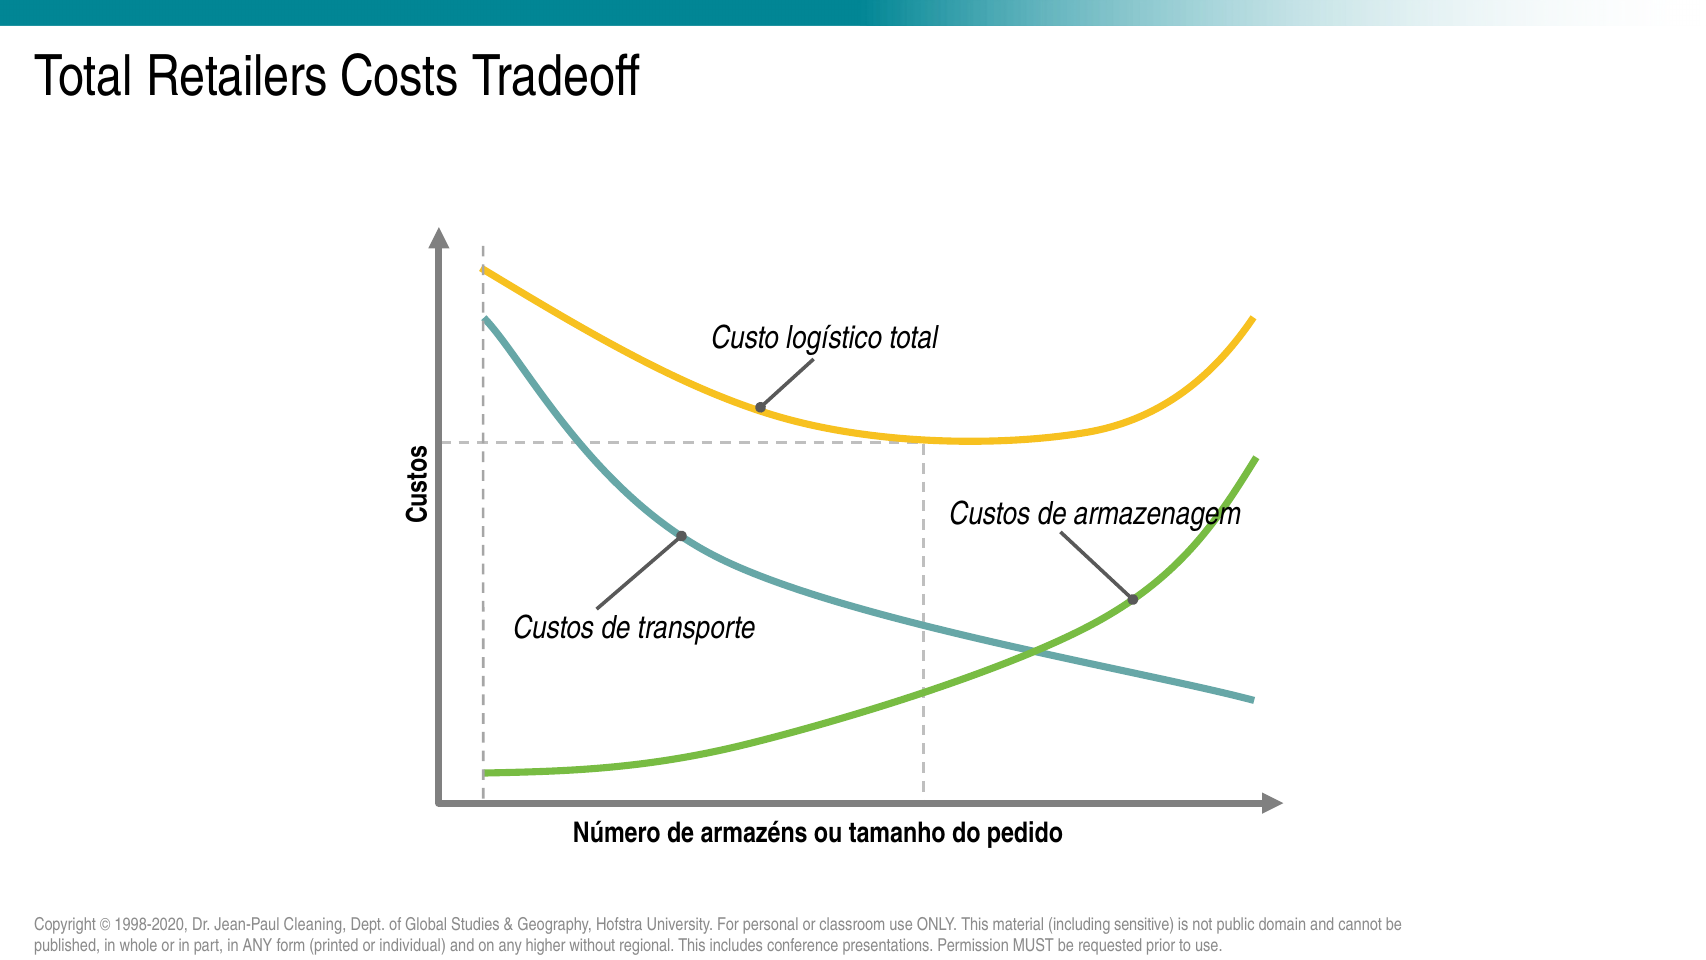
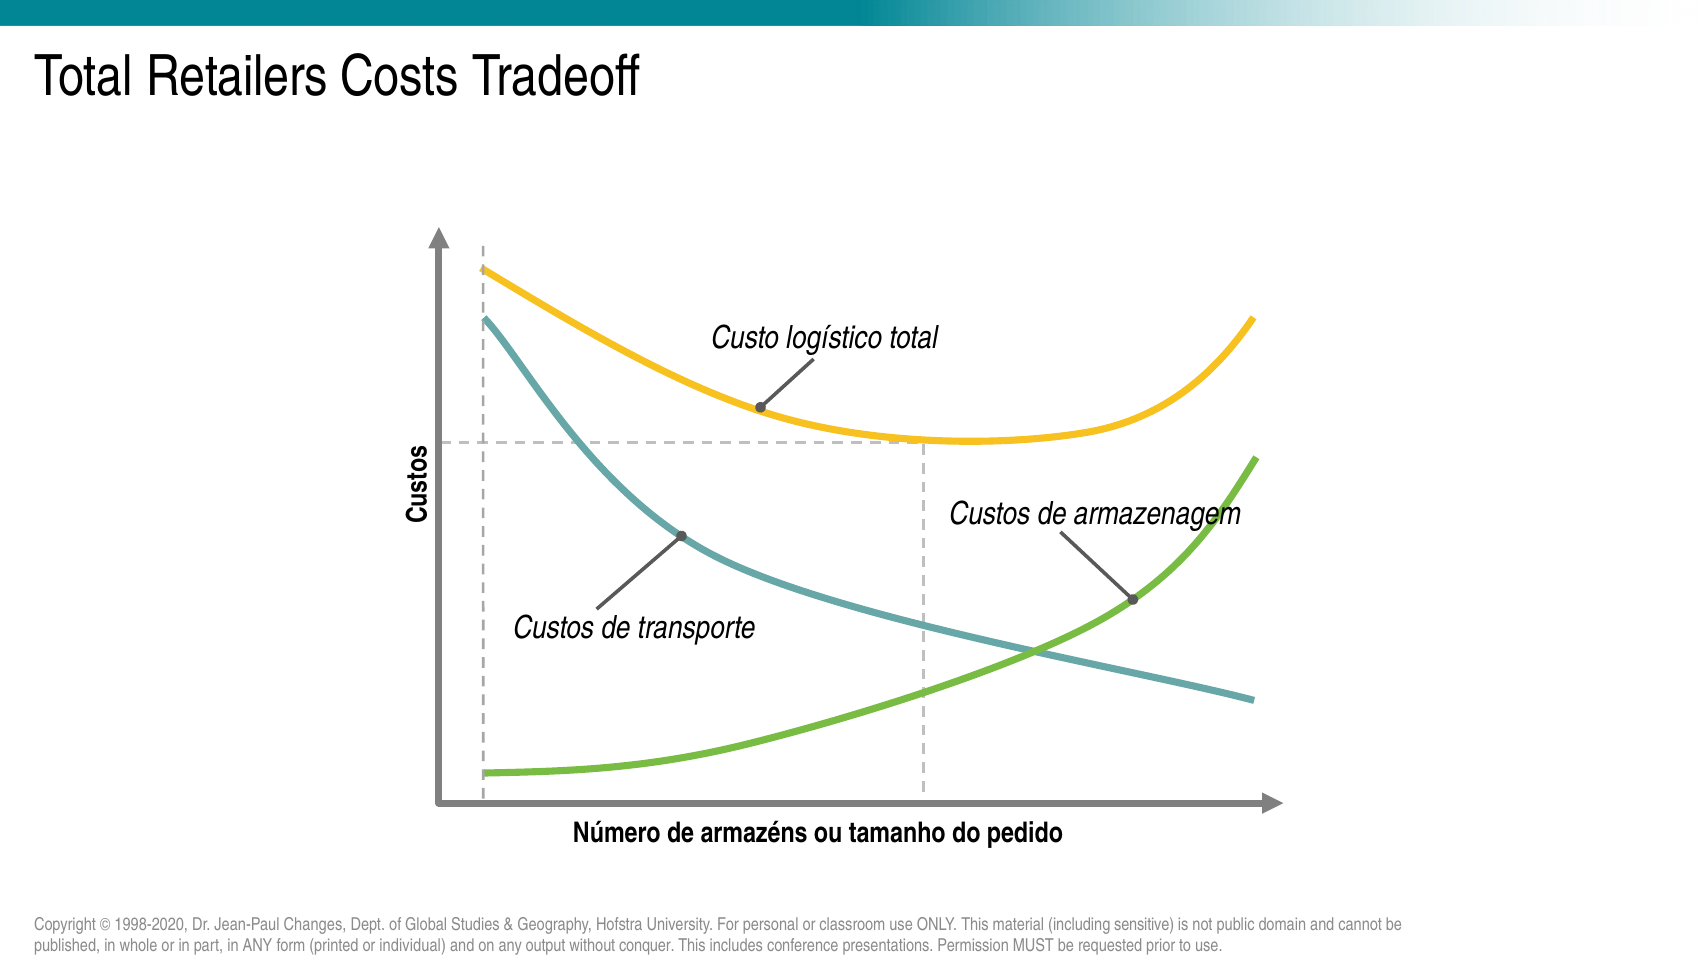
Cleaning: Cleaning -> Changes (315, 924)
higher: higher -> output (546, 945)
regional: regional -> conquer (647, 945)
